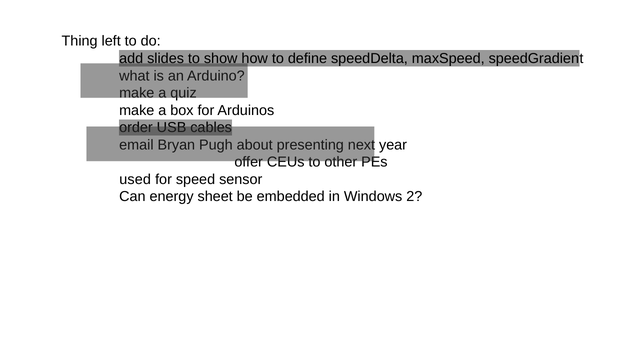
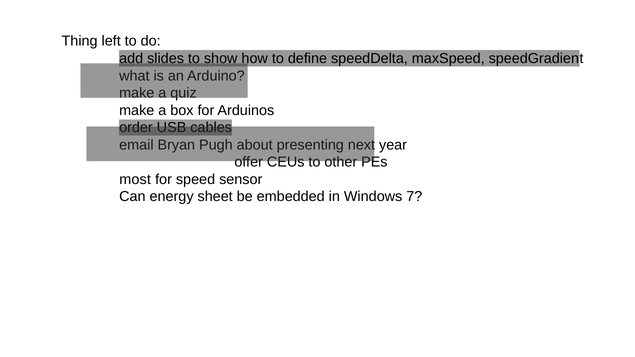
used: used -> most (135, 179)
2: 2 -> 7 (414, 197)
